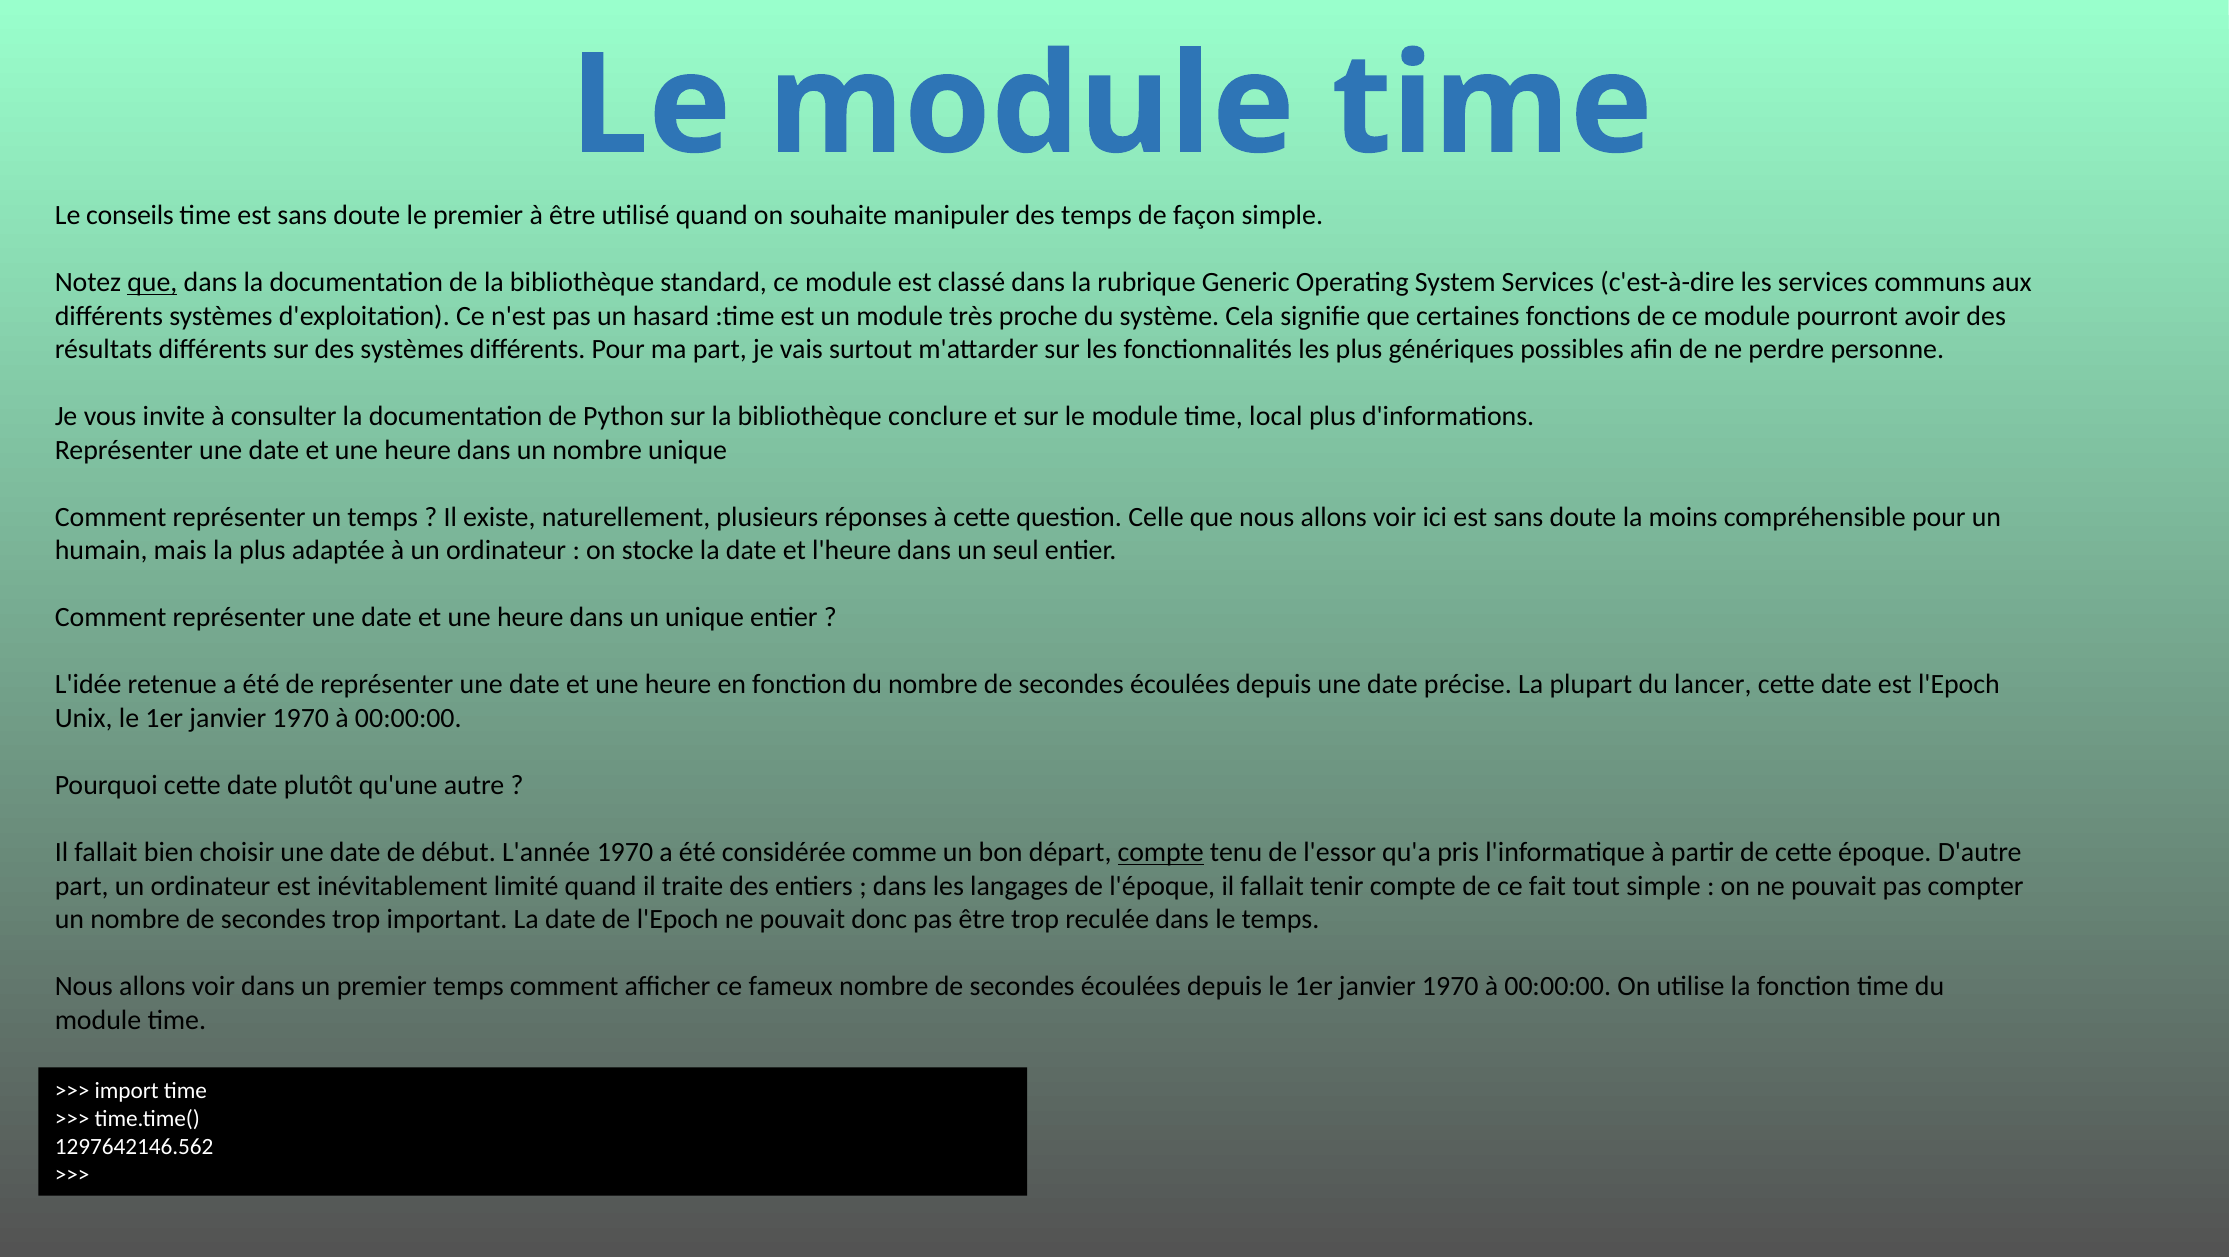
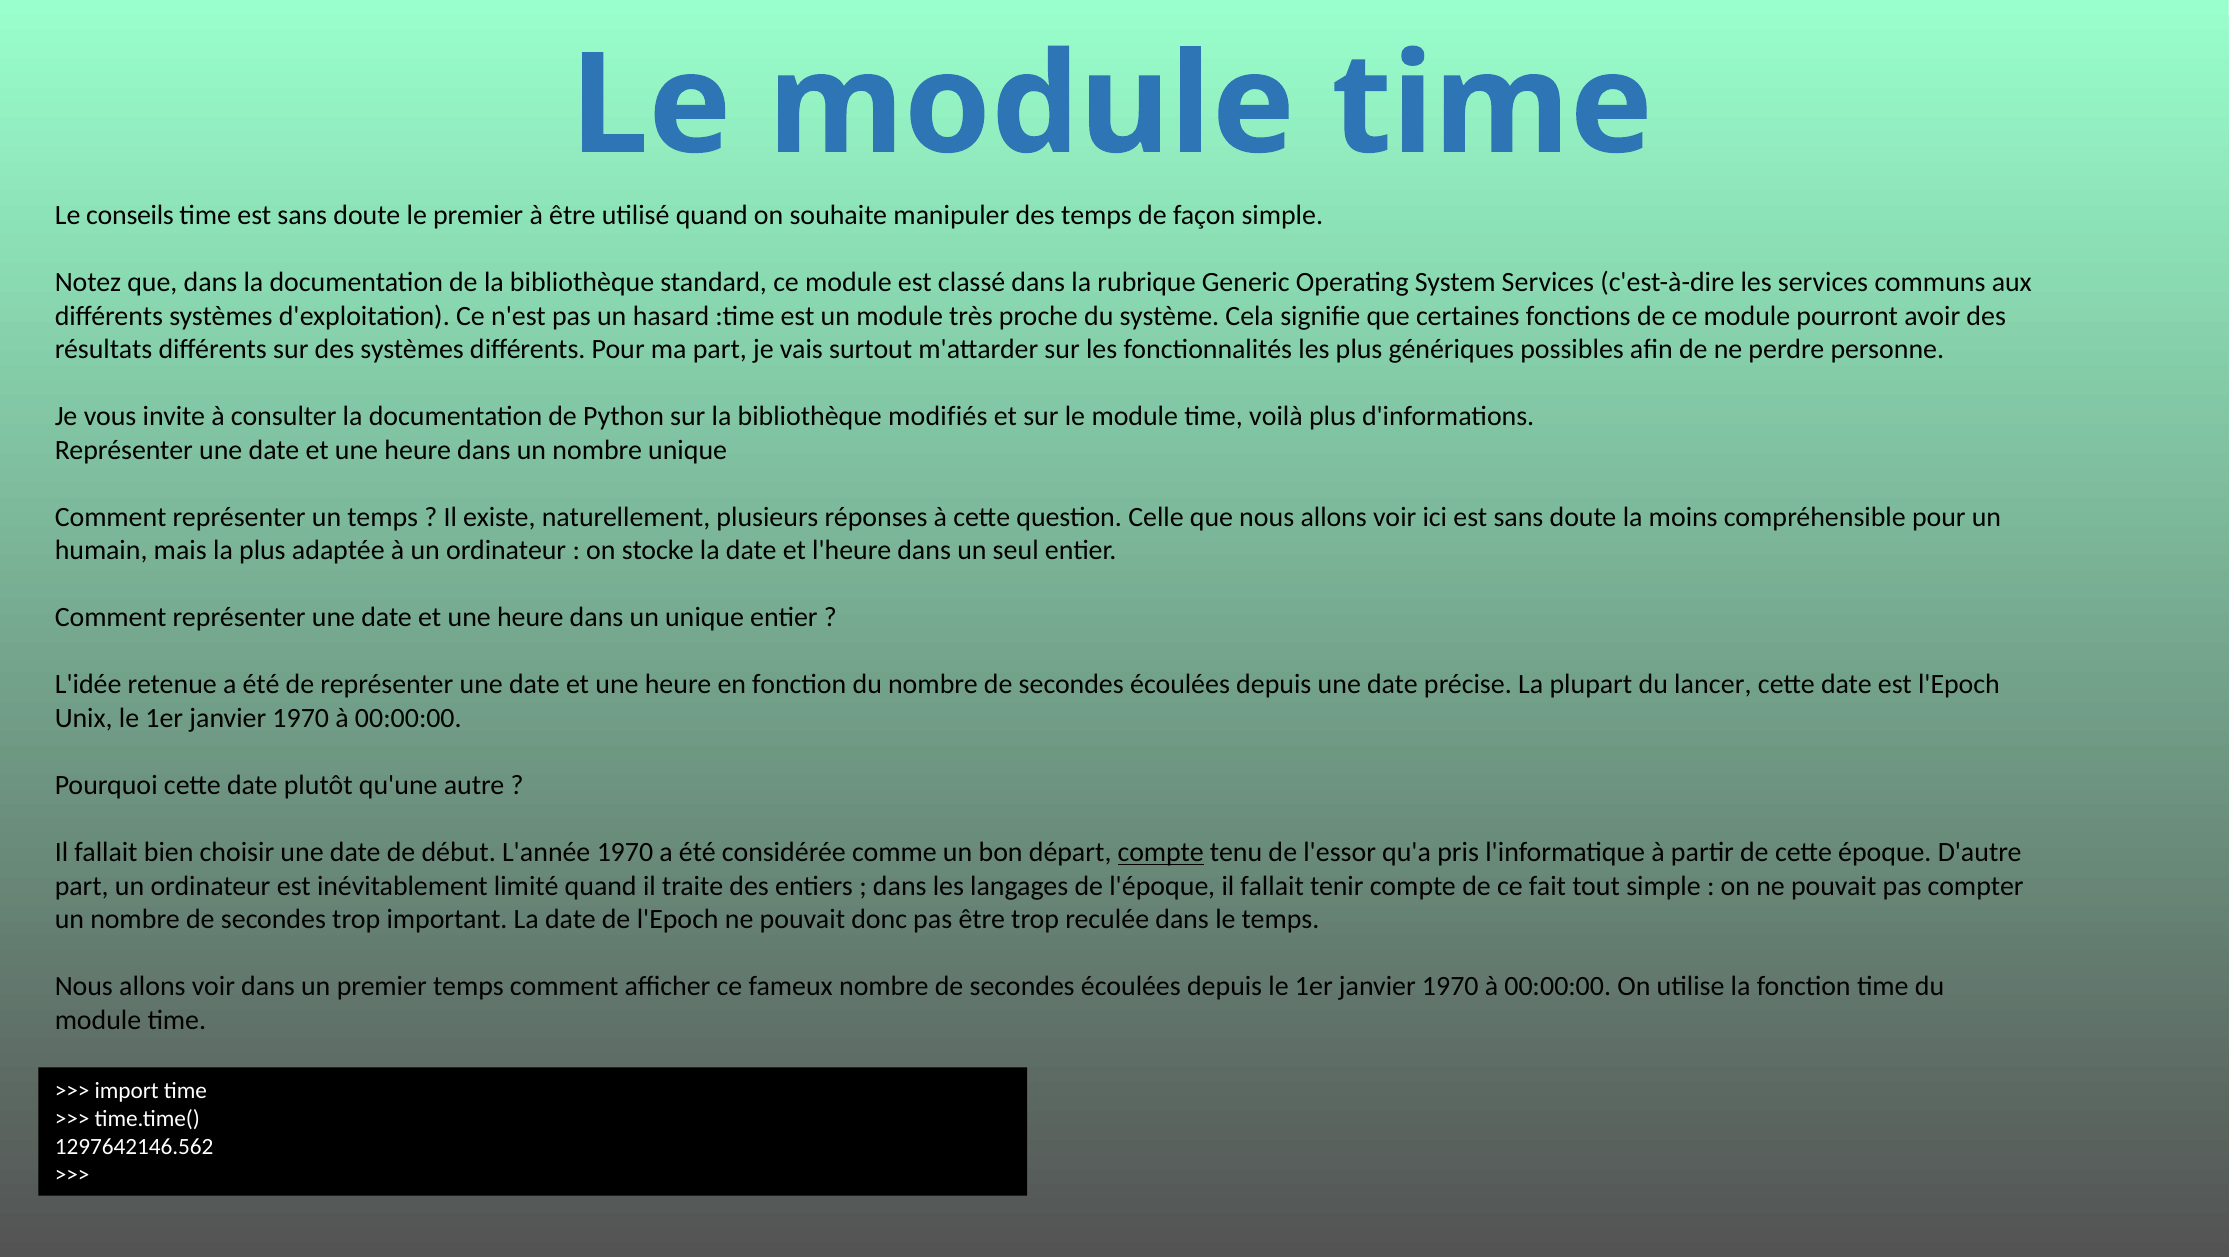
que underline: present -> none (152, 282)
conclure: conclure -> modifiés (938, 416)
local: local -> voilà (1276, 416)
